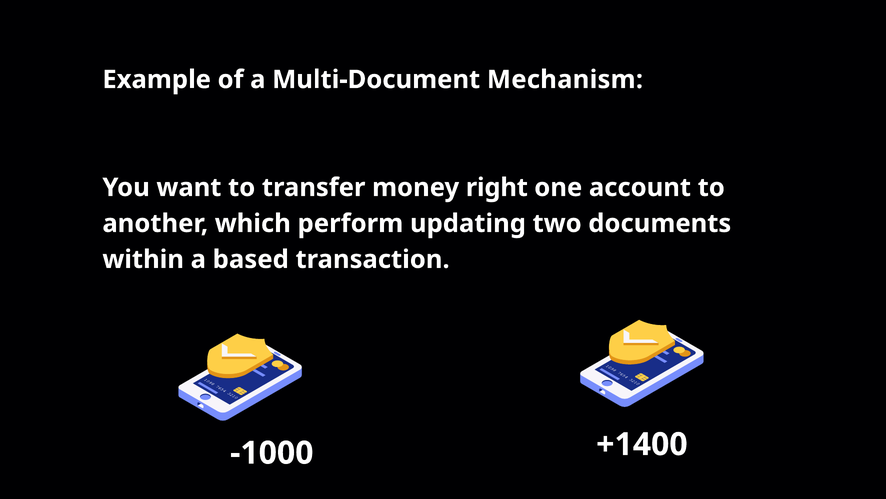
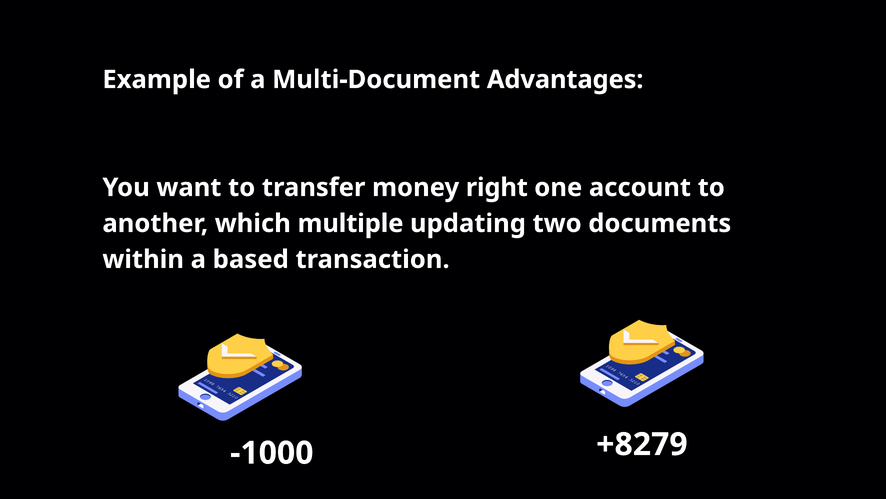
Mechanism: Mechanism -> Advantages (565, 80)
perform: perform -> multiple (350, 223)
+1400: +1400 -> +8279 (642, 444)
